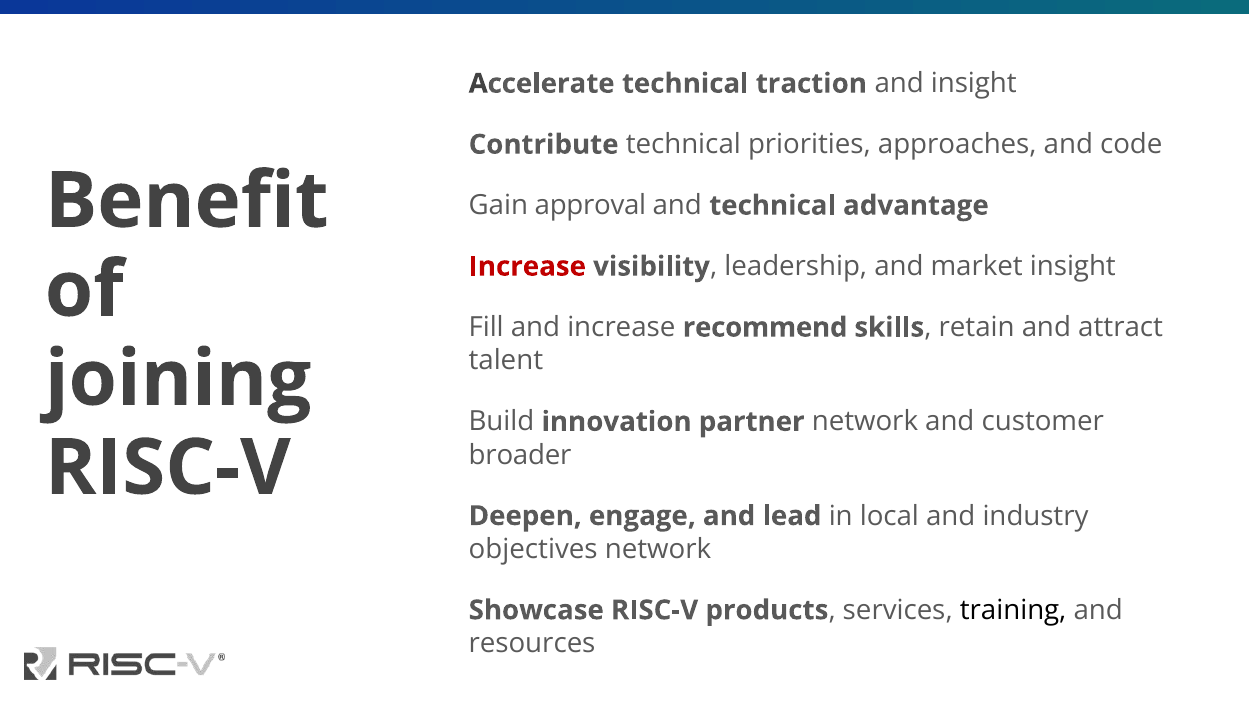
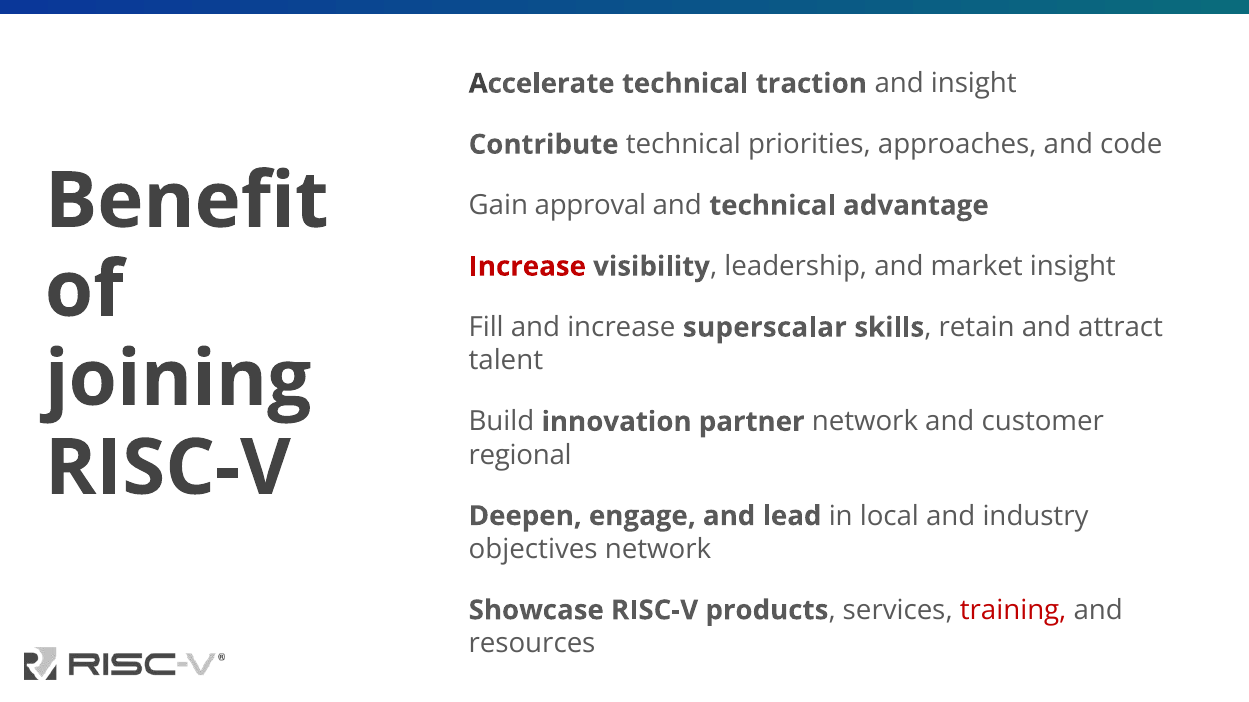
recommend: recommend -> superscalar (765, 328)
broader: broader -> regional (520, 455)
training colour: black -> red (1013, 611)
